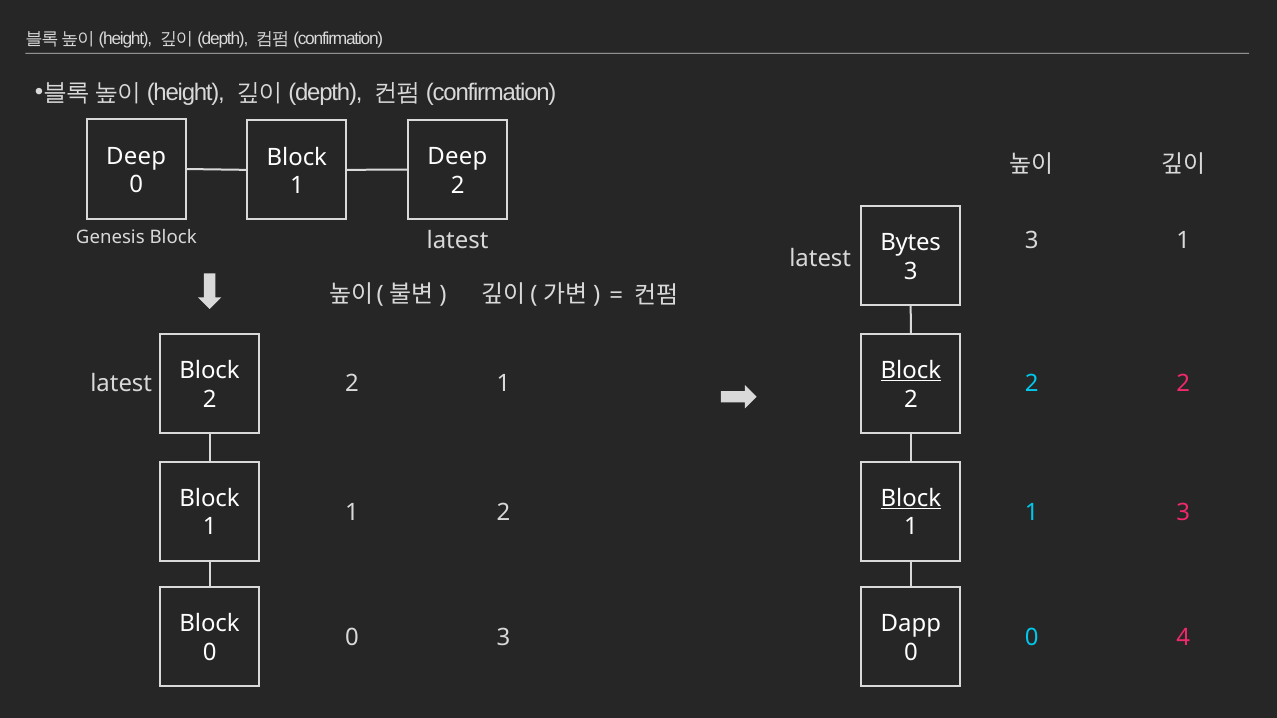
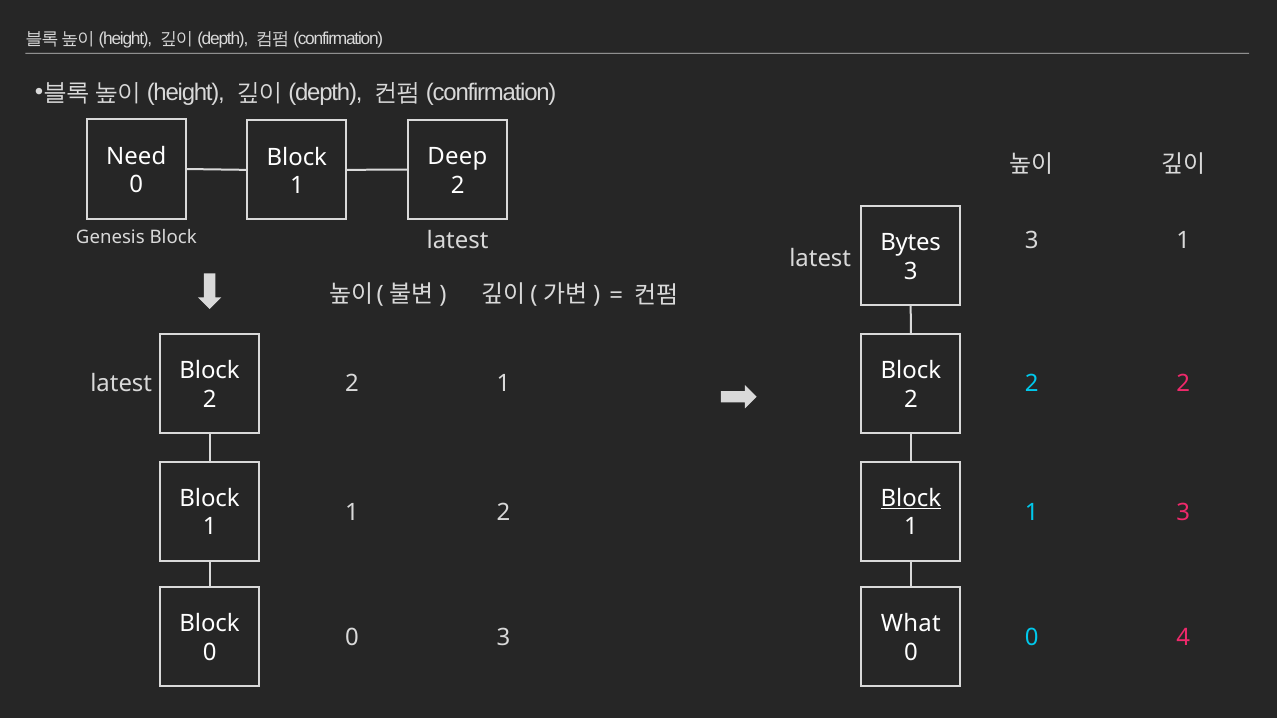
Deep: Deep -> Need (136, 156)
Block underline: present -> none (911, 371)
Dapp: Dapp -> What (911, 624)
